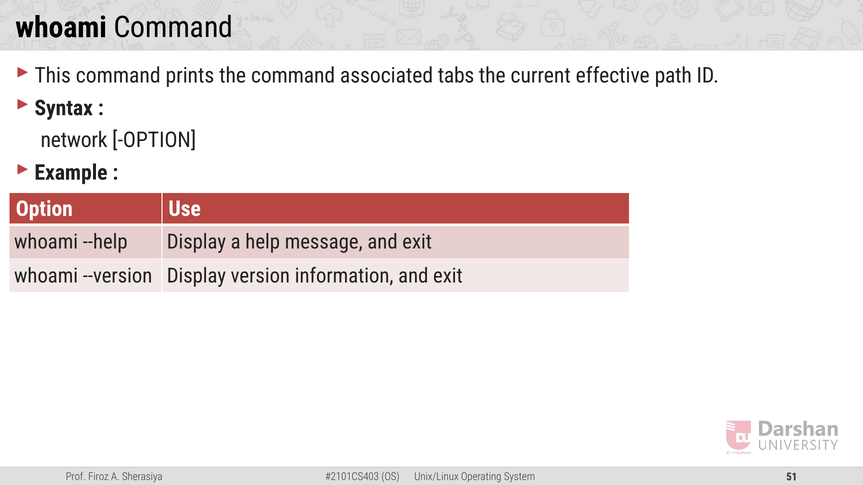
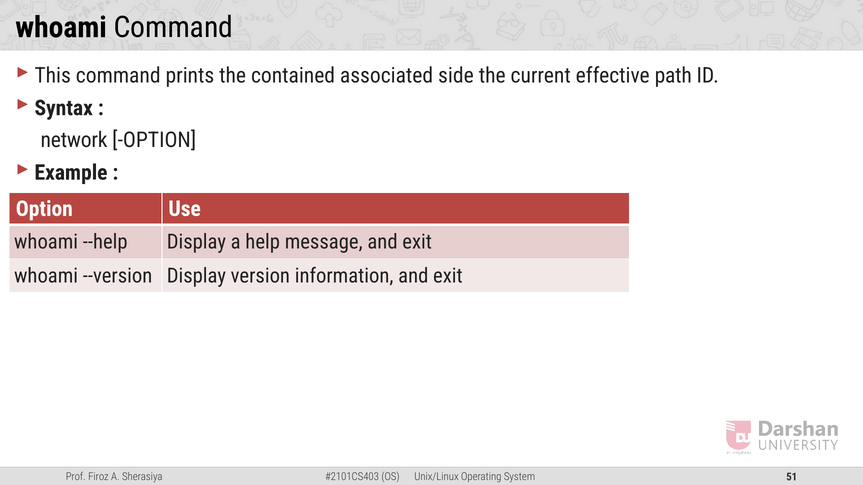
the command: command -> contained (293, 76)
tabs: tabs -> side (456, 76)
